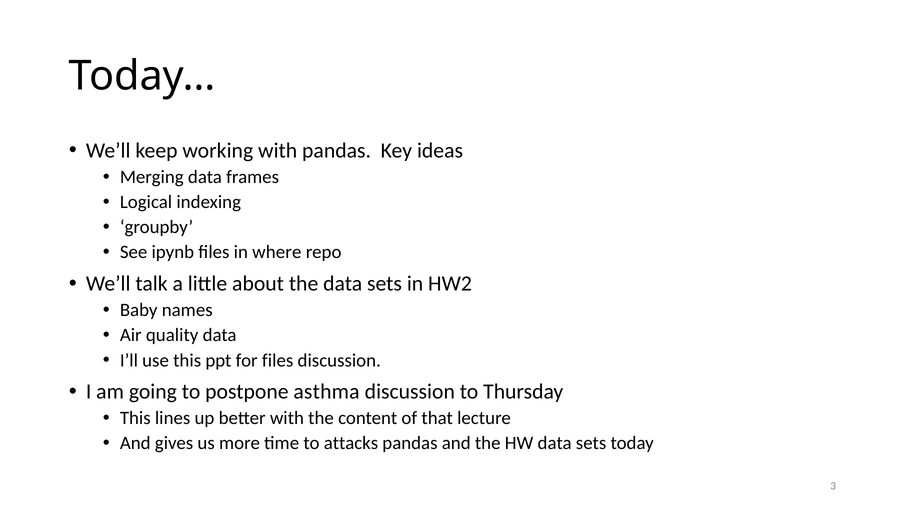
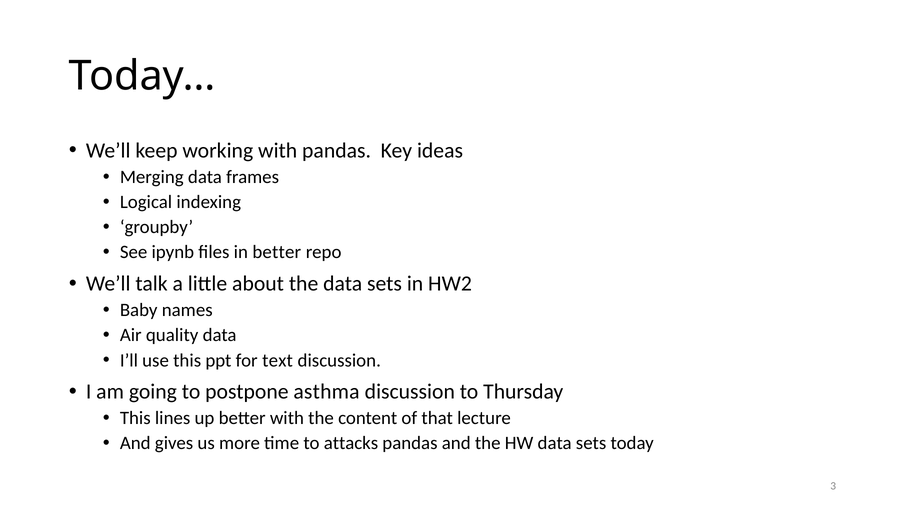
in where: where -> better (277, 252)
for files: files -> text (278, 360)
